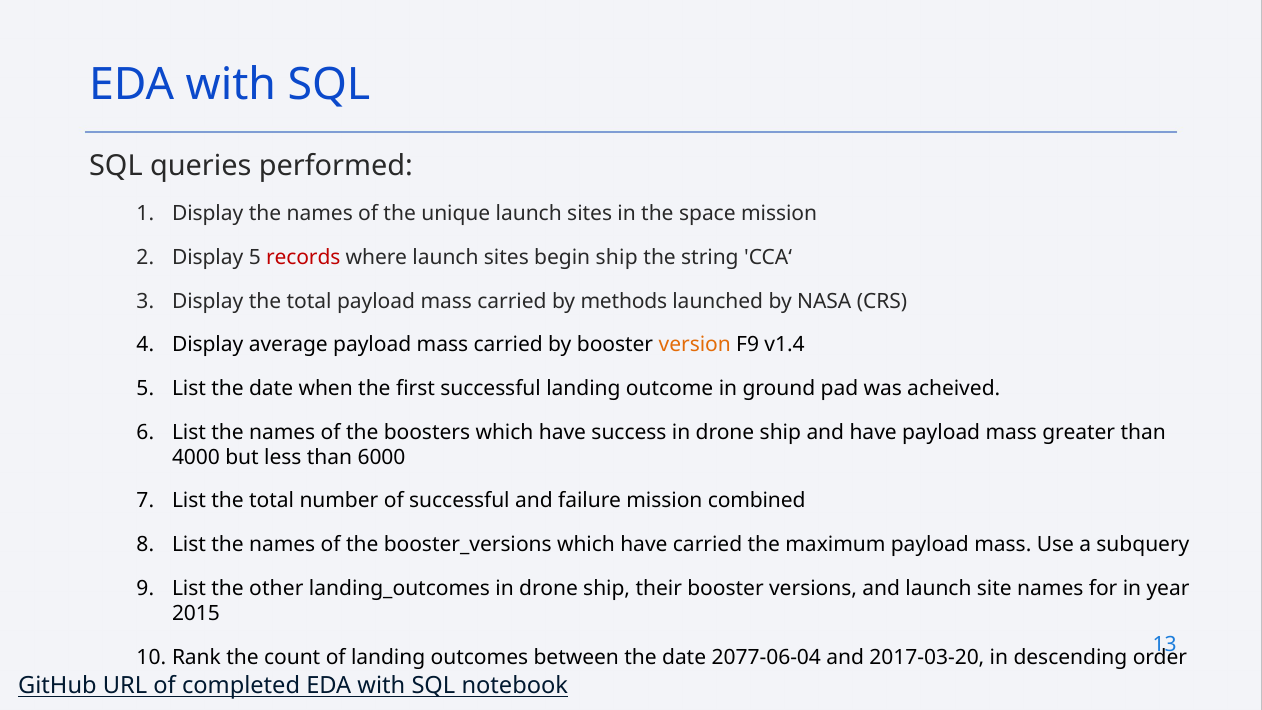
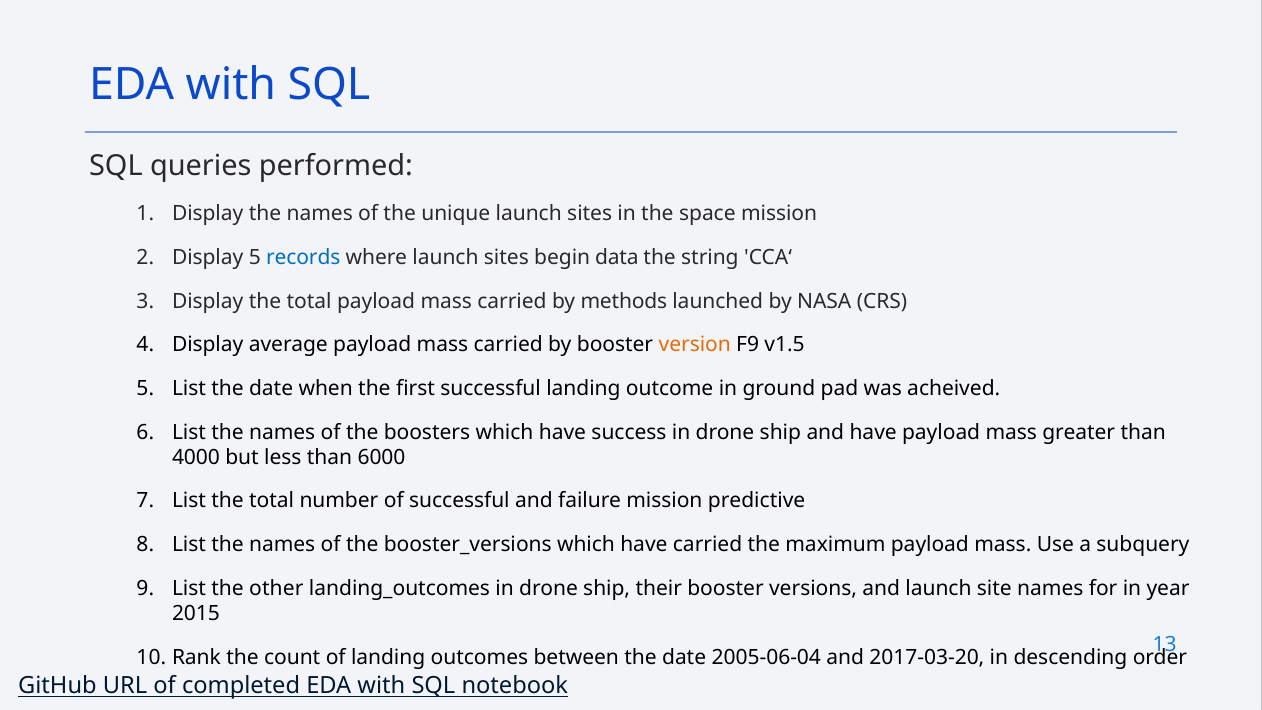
records colour: red -> blue (303, 258)
begin ship: ship -> data (617, 258)
v1.4: v1.4 -> v1.5 (785, 345)
combined: combined -> predictive (757, 501)
2077-06-04: 2077-06-04 -> 2005-06-04 (766, 657)
